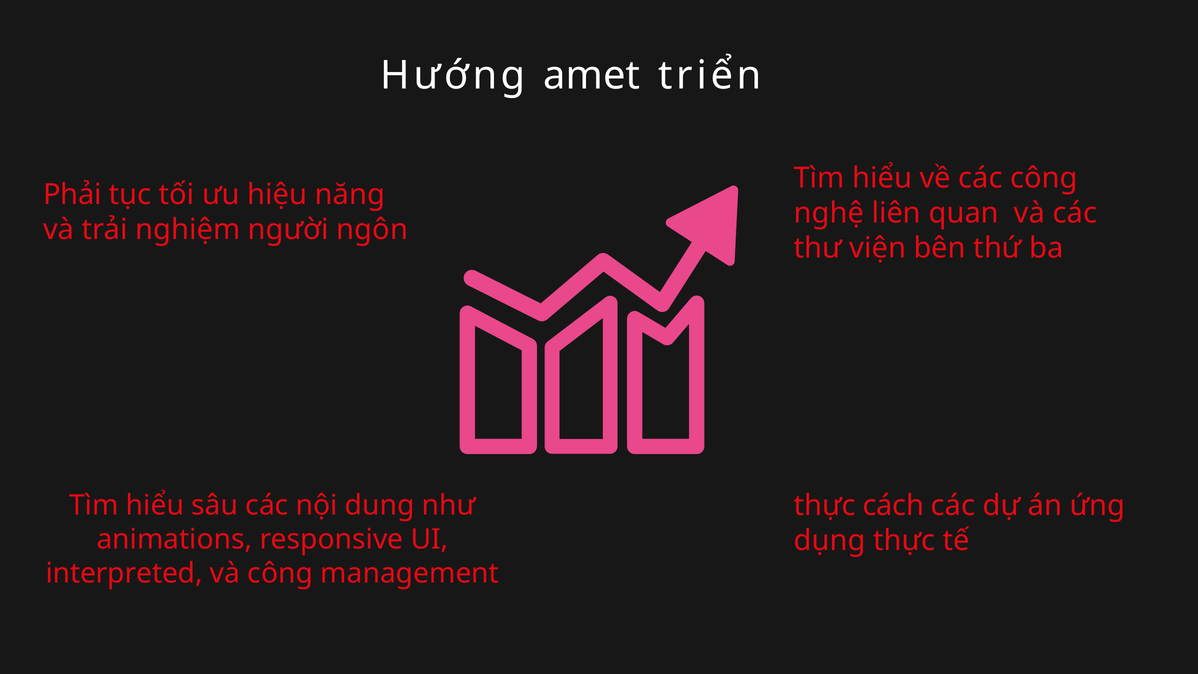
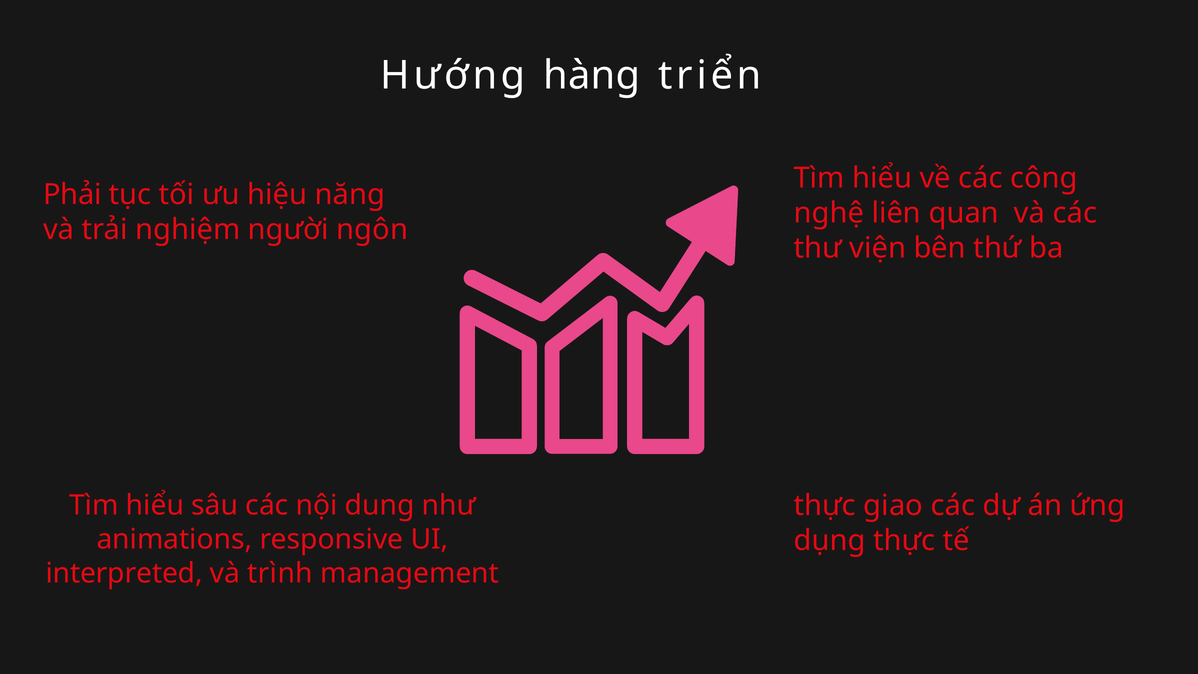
amet: amet -> hàng (592, 76)
cách: cách -> giao (893, 506)
và công: công -> trình (280, 573)
